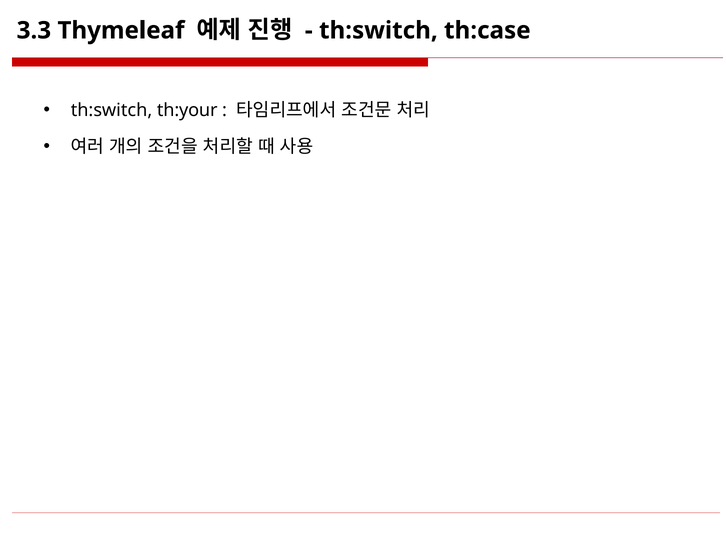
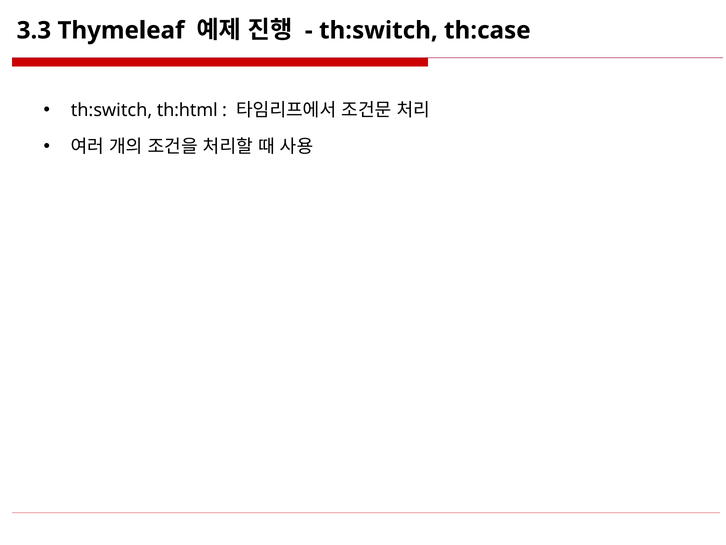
th:your: th:your -> th:html (187, 110)
